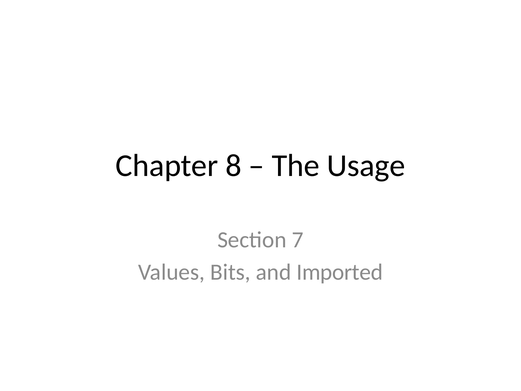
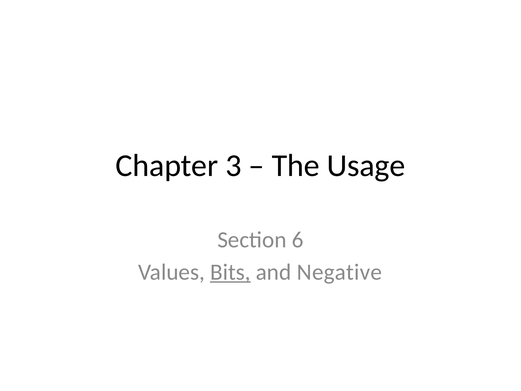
8: 8 -> 3 (233, 165)
7: 7 -> 6 (298, 240)
Bits underline: none -> present (230, 272)
Imported: Imported -> Negative (339, 272)
